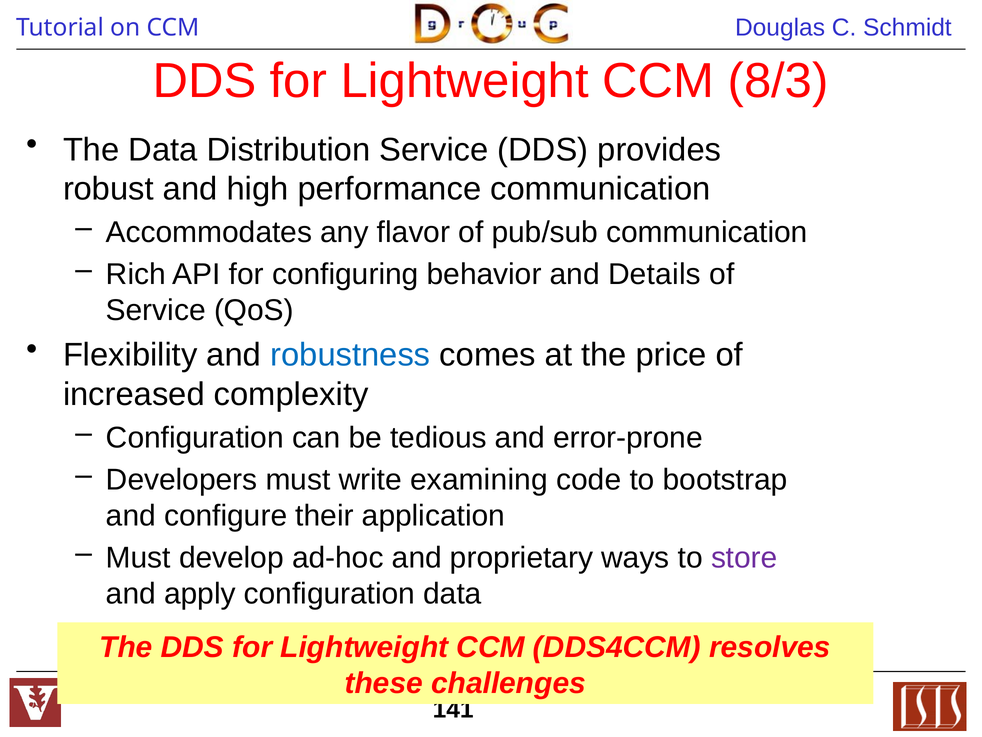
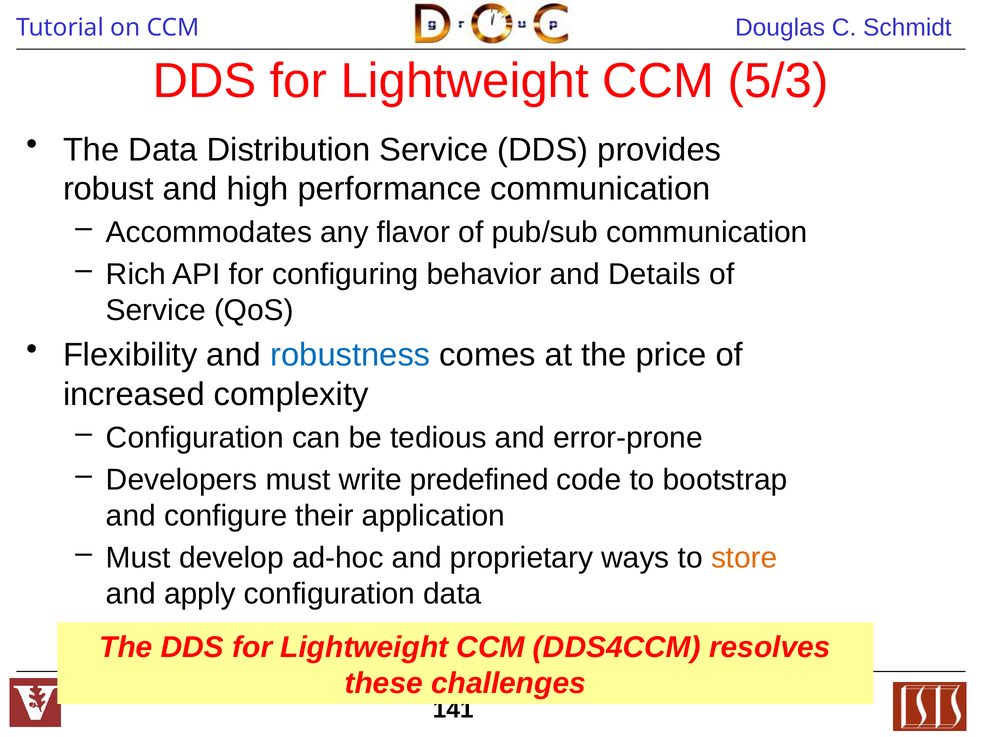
8/3: 8/3 -> 5/3 (778, 81)
examining: examining -> predefined (479, 479)
store colour: purple -> orange (744, 557)
